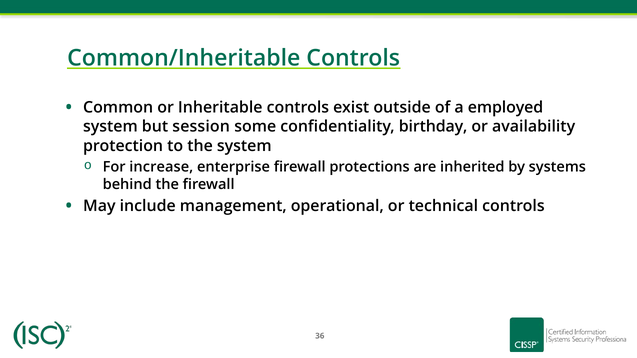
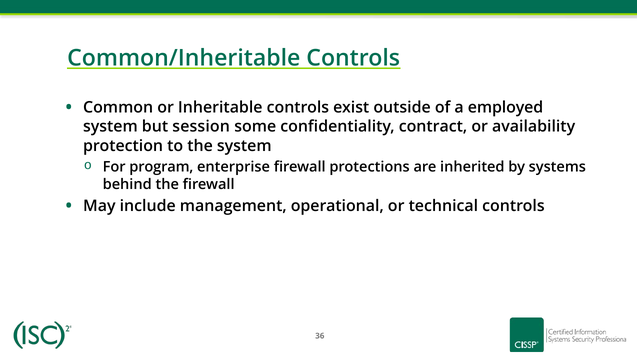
birthday: birthday -> contract (433, 127)
increase: increase -> program (161, 167)
